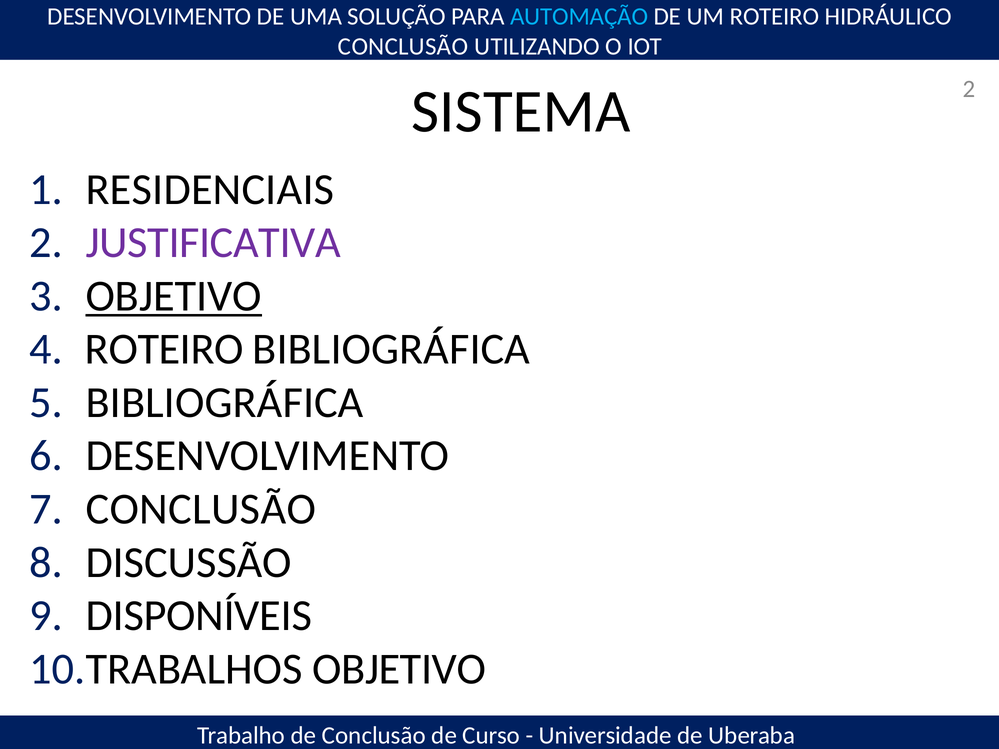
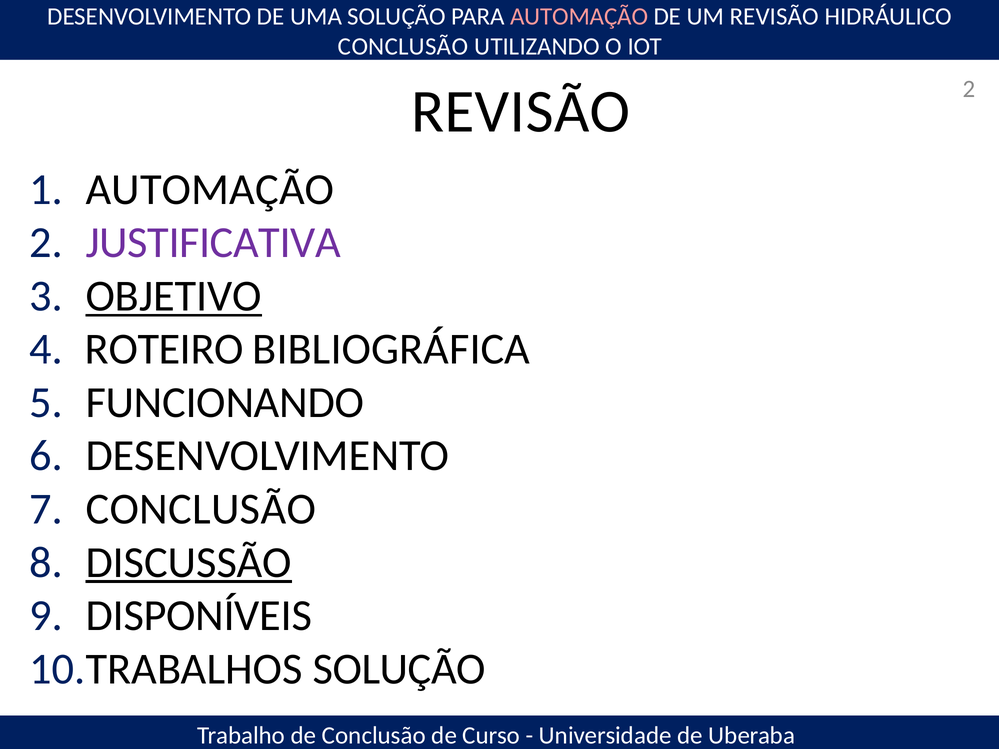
AUTOMAÇÃO colour: light blue -> pink (579, 17)
UM ROTEIRO: ROTEIRO -> REVISÃO (774, 17)
SISTEMA: SISTEMA -> REVISÃO (521, 112)
RESIDENCIAIS: RESIDENCIAIS -> AUTOMAÇÃO (210, 190)
BIBLIOGRÁFICA: BIBLIOGRÁFICA -> FUNCIONANDO (225, 403)
DISCUSSÃO underline: none -> present (189, 563)
OBJETIVO: OBJETIVO -> SOLUÇÃO (399, 669)
